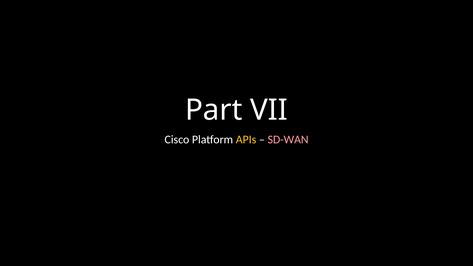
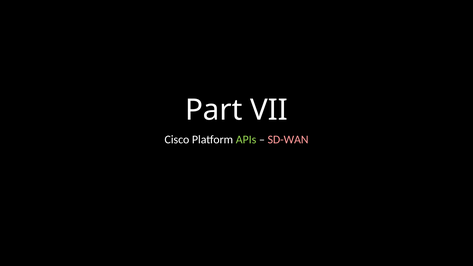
APIs colour: yellow -> light green (246, 140)
